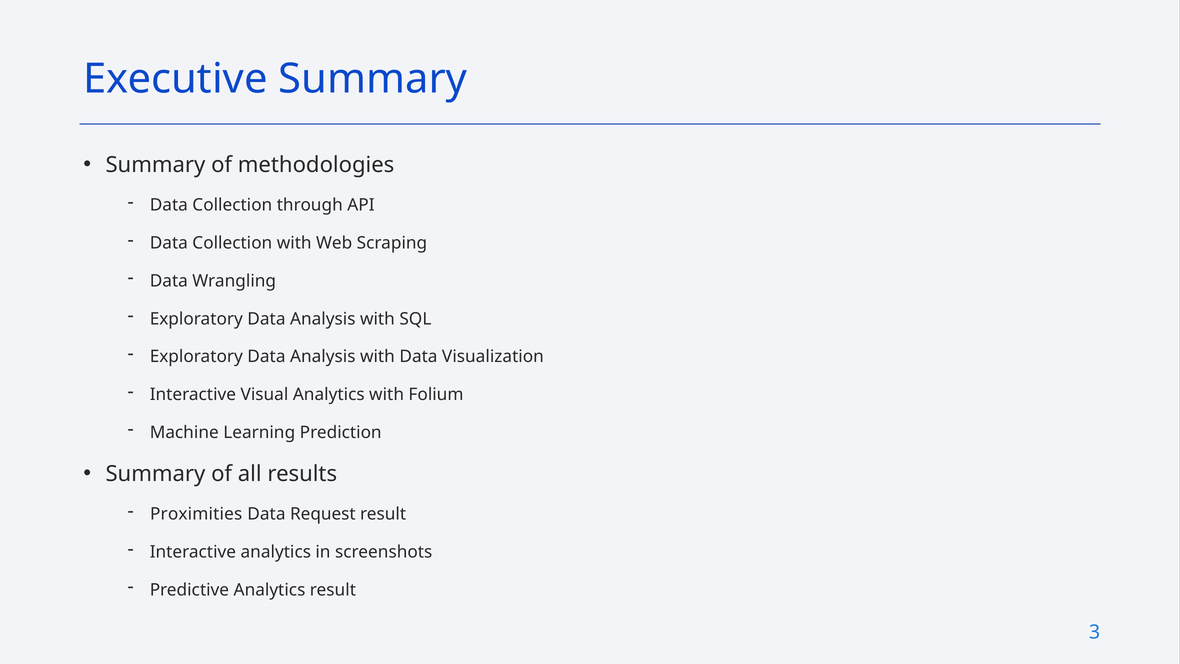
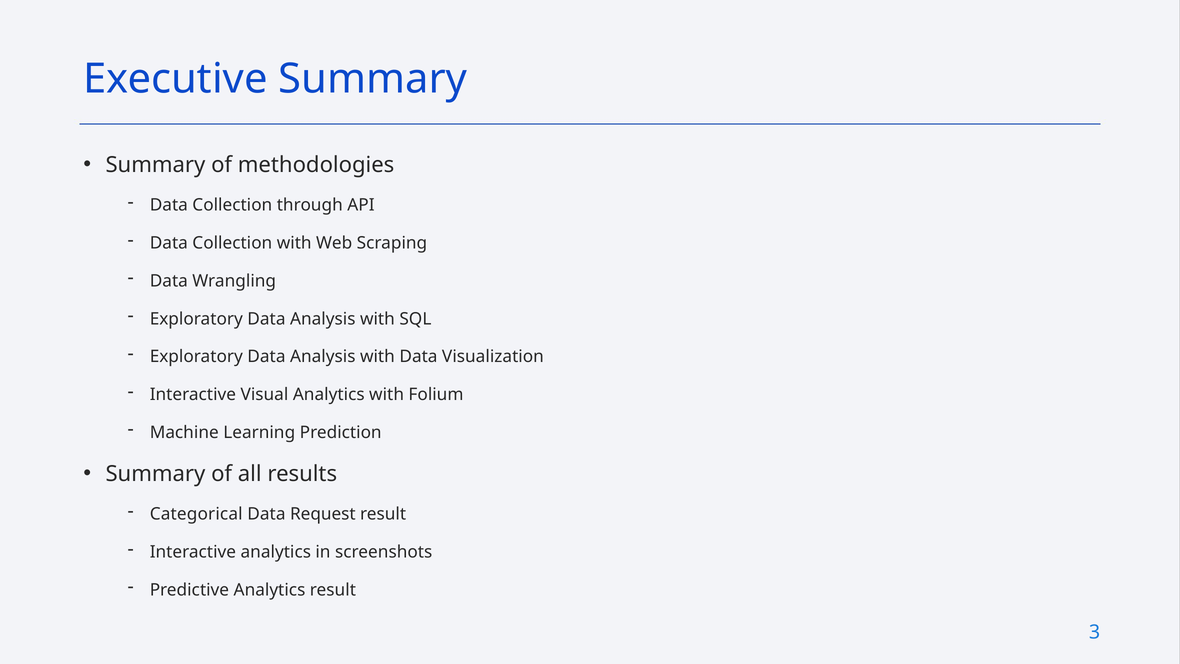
Proximities: Proximities -> Categorical (196, 514)
